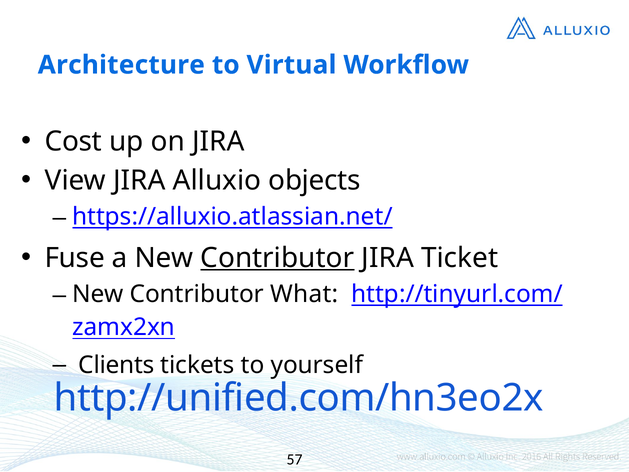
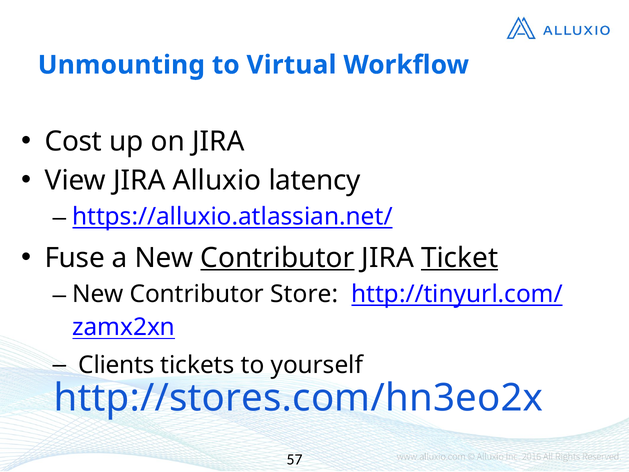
Architecture: Architecture -> Unmounting (121, 65)
objects: objects -> latency (315, 180)
Ticket underline: none -> present (460, 258)
What: What -> Store (304, 294)
http://unified.com/hn3eo2x: http://unified.com/hn3eo2x -> http://stores.com/hn3eo2x (298, 398)
